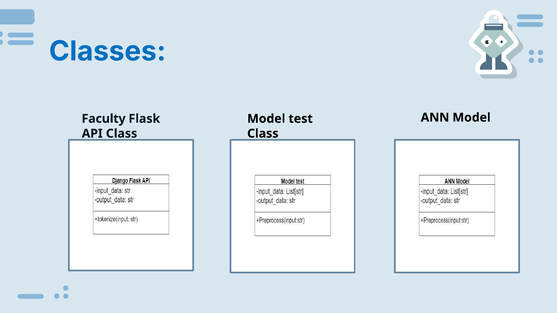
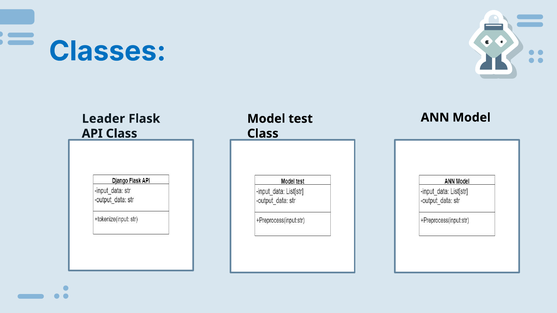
Faculty: Faculty -> Leader (103, 119)
